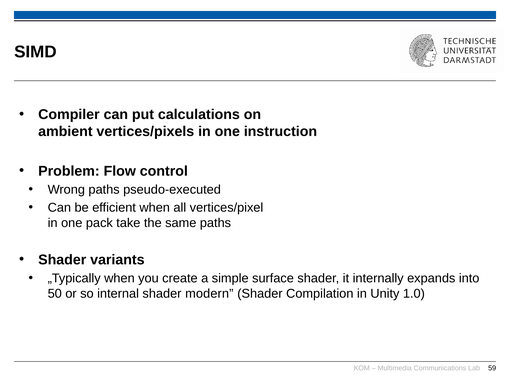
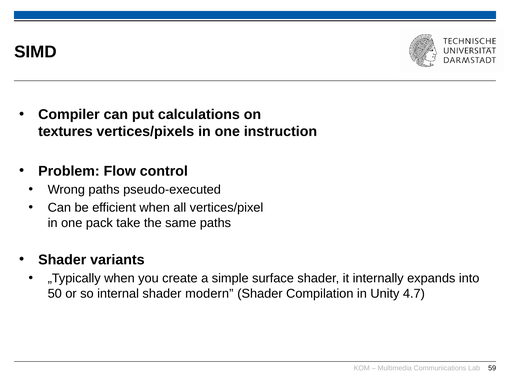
ambient: ambient -> textures (65, 132)
1.0: 1.0 -> 4.7 (414, 294)
